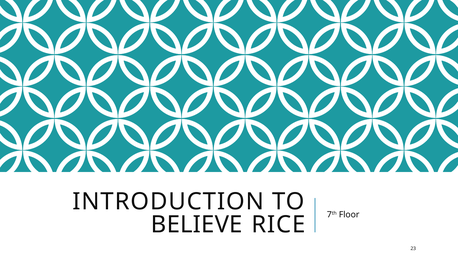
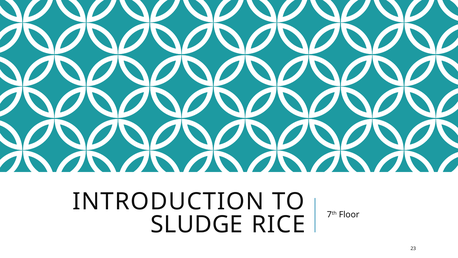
BELIEVE: BELIEVE -> SLUDGE (197, 224)
